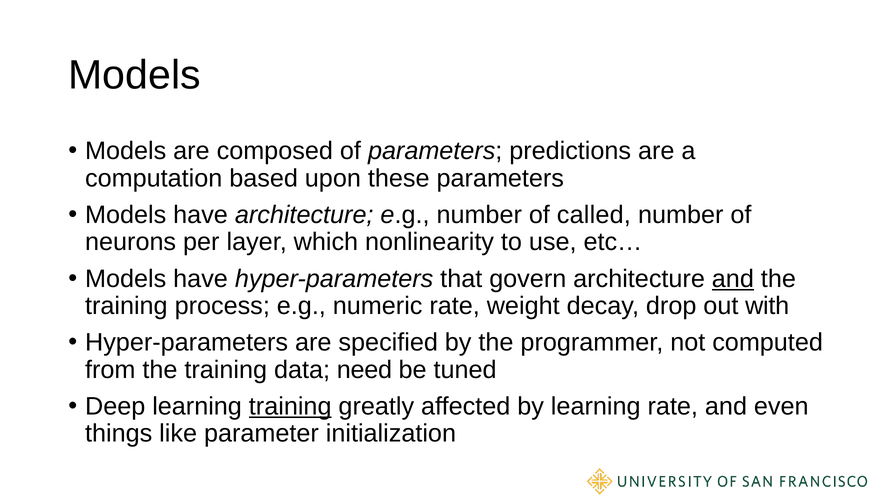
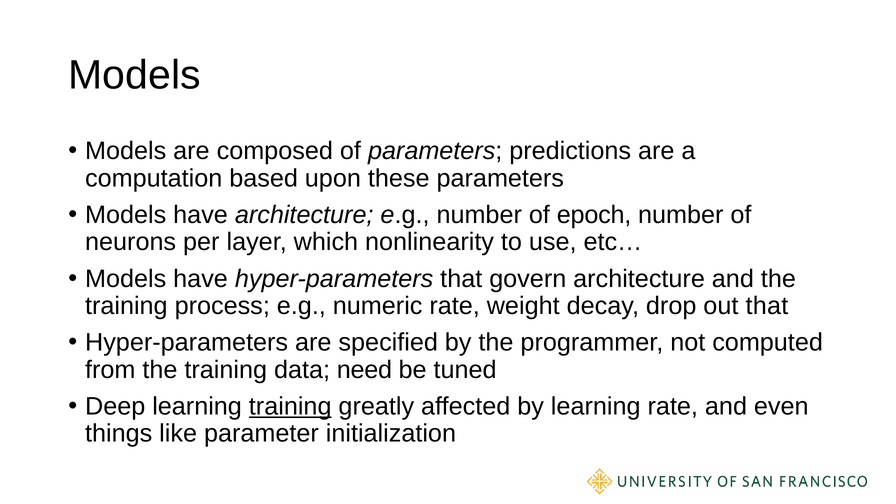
called: called -> epoch (594, 215)
and underline: present -> none (733, 279)
out with: with -> that (767, 306)
